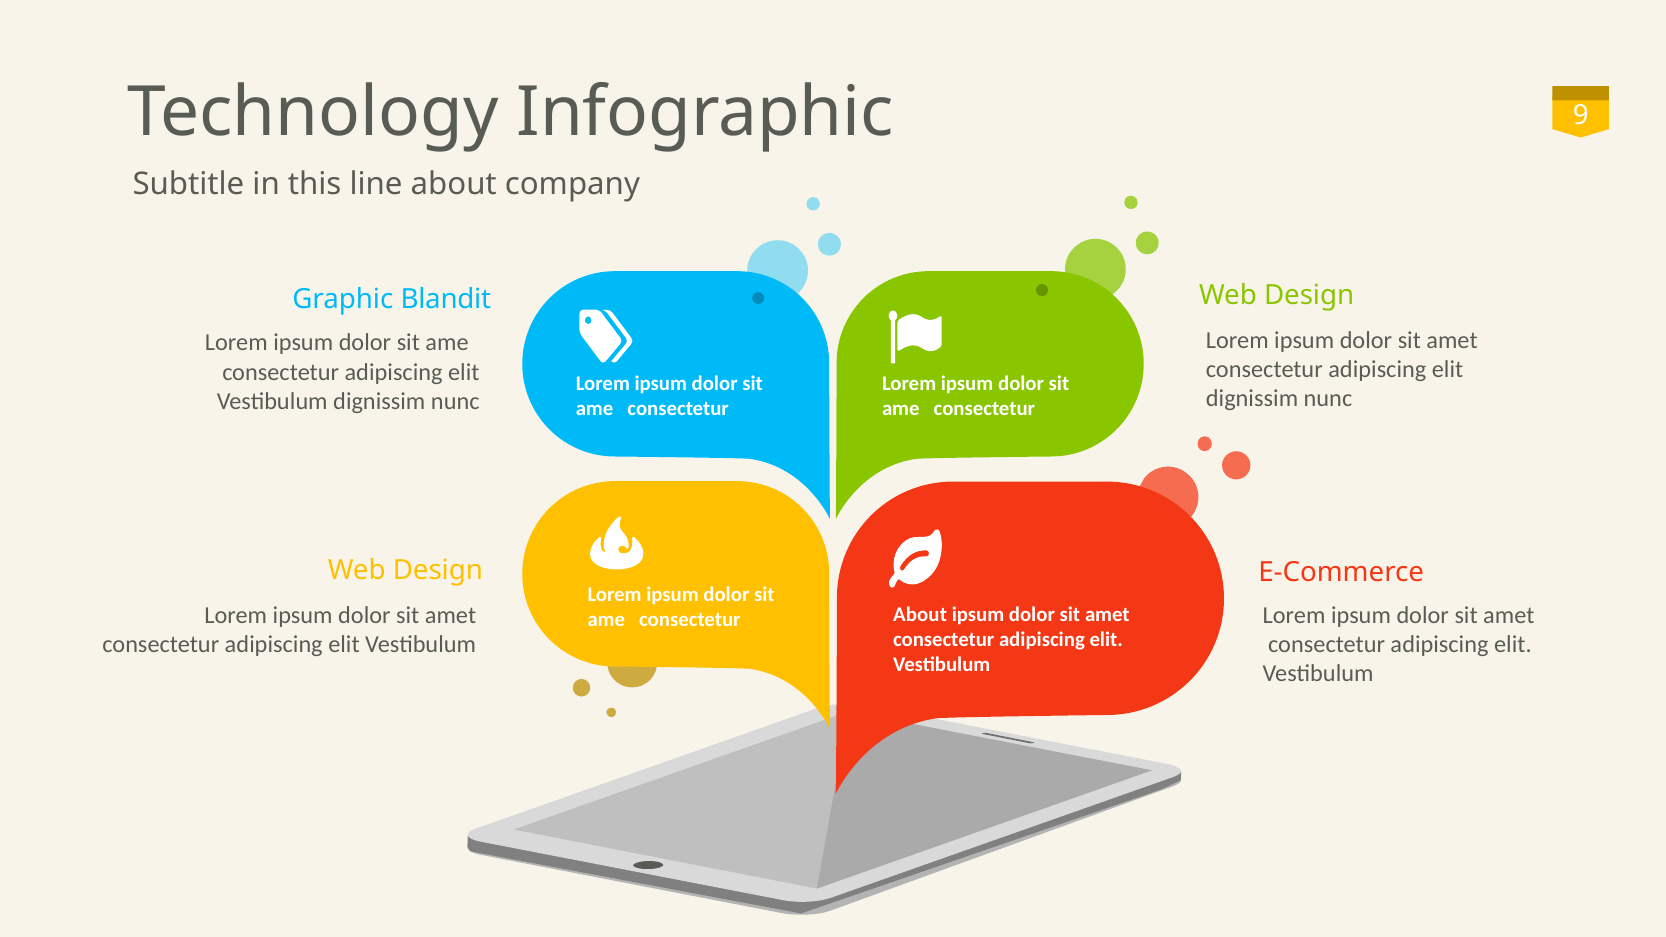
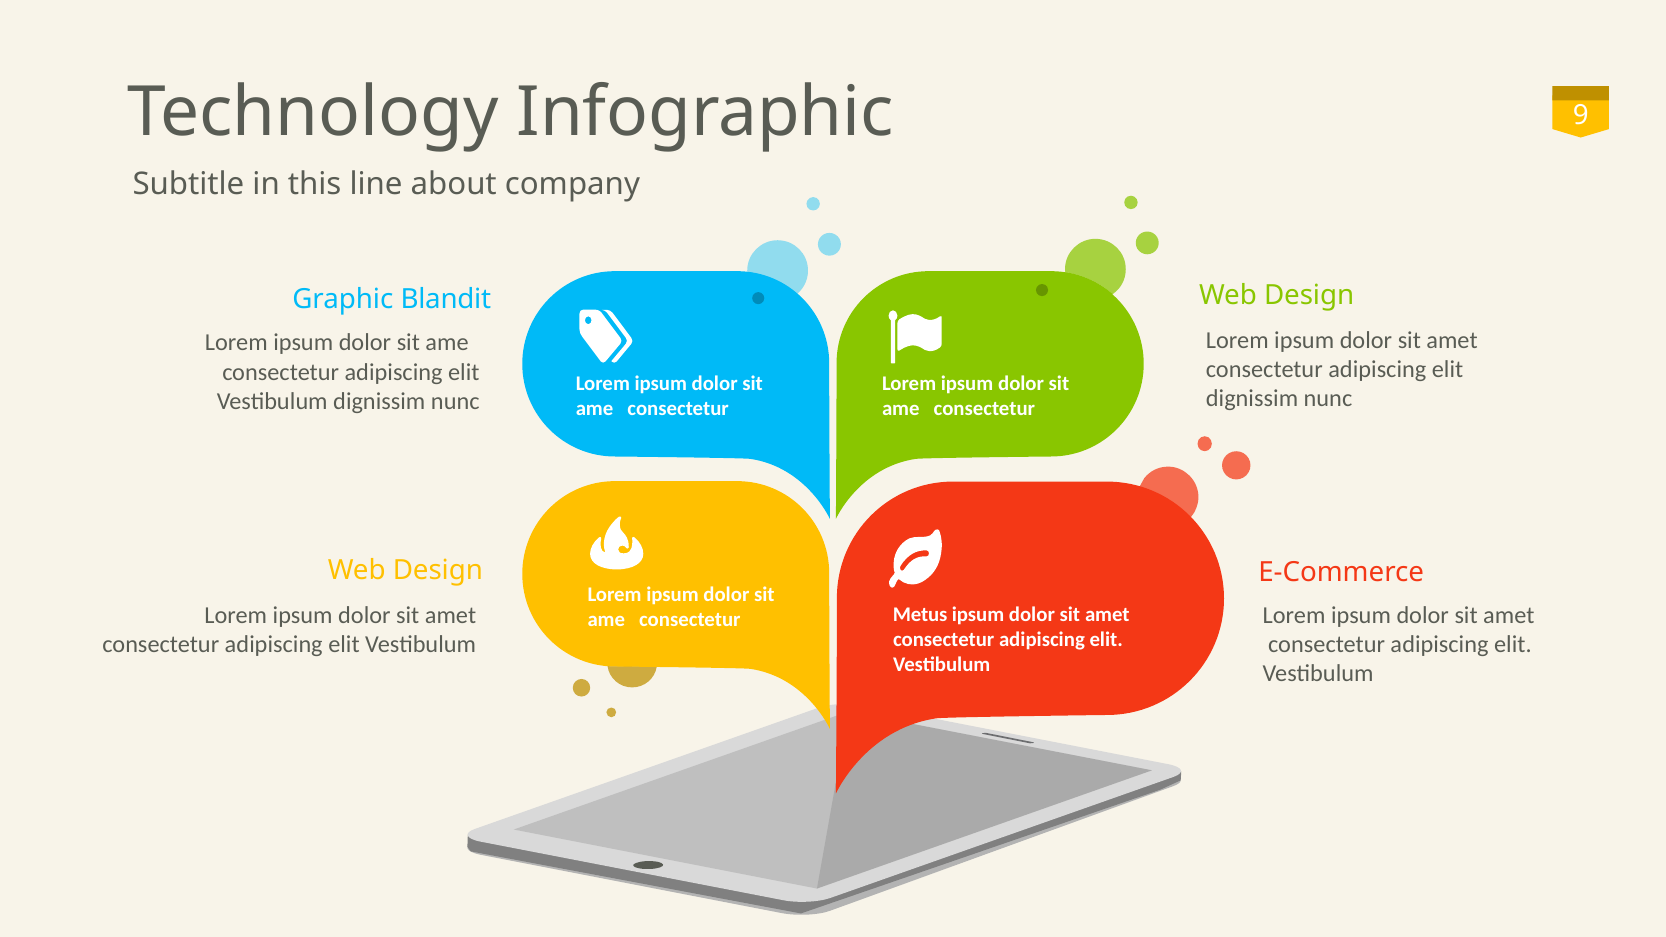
consectetur About: About -> Metus (920, 614)
